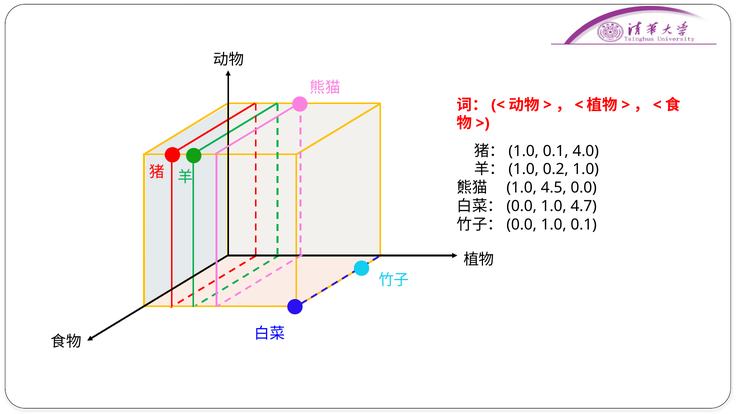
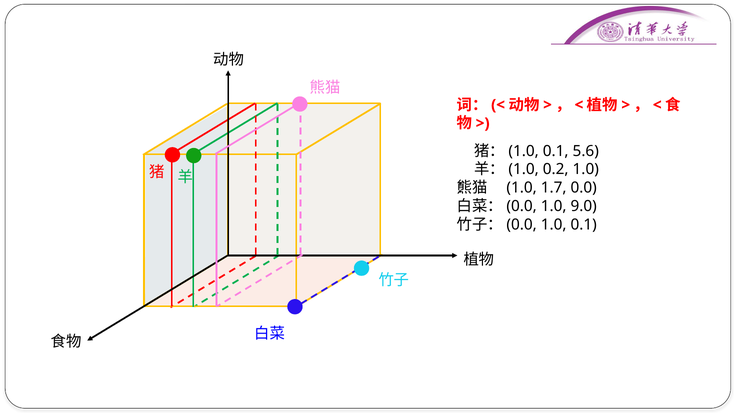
4.0: 4.0 -> 5.6 (586, 151)
4.5: 4.5 -> 1.7 (554, 188)
4.7: 4.7 -> 9.0 (584, 206)
